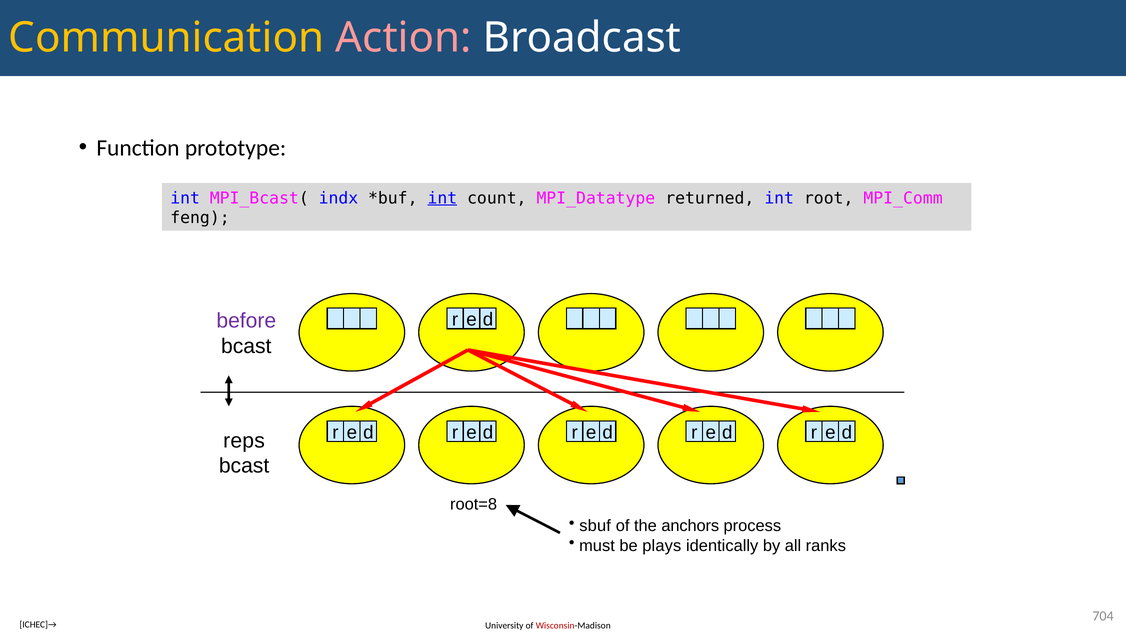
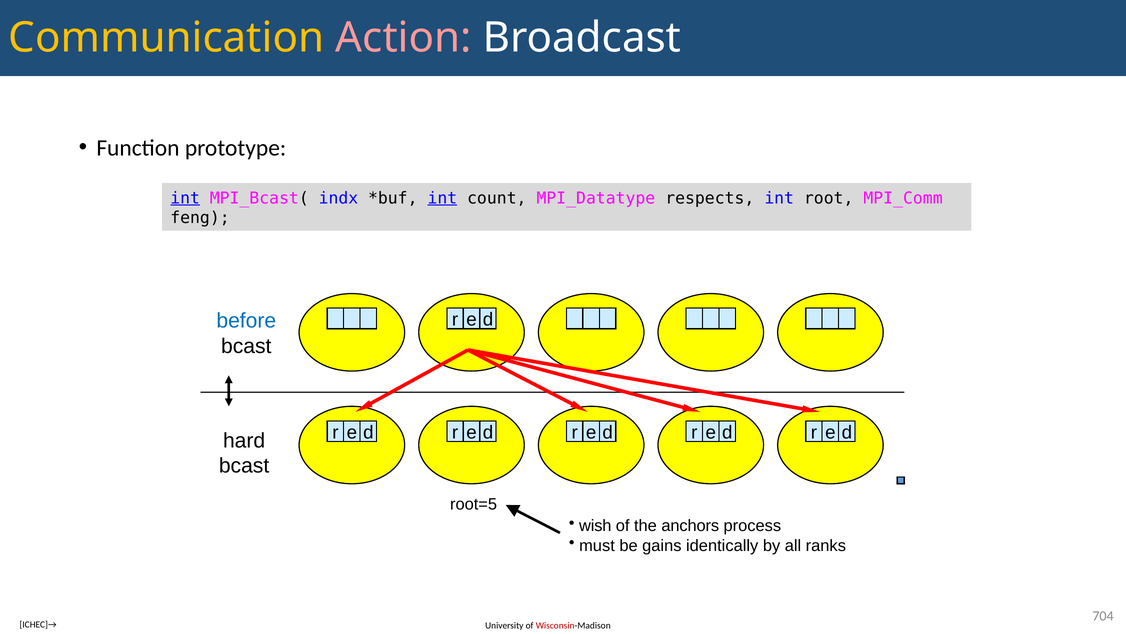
int underline: none -> present (185, 198)
returned: returned -> respects (710, 198)
before colour: purple -> blue (246, 321)
reps: reps -> hard (244, 440)
root=8: root=8 -> root=5 (474, 504)
sbuf: sbuf -> wish (595, 525)
plays: plays -> gains (662, 545)
